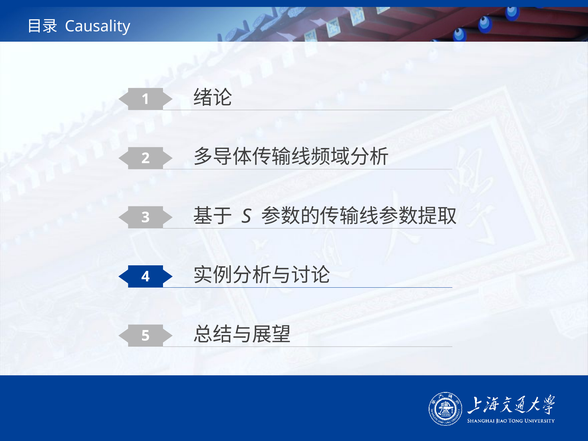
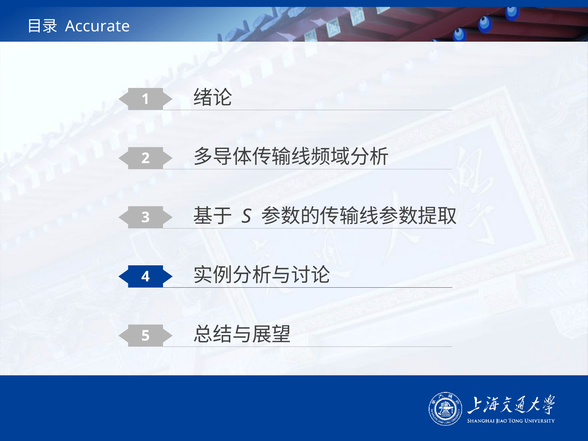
Causality: Causality -> Accurate (97, 26)
